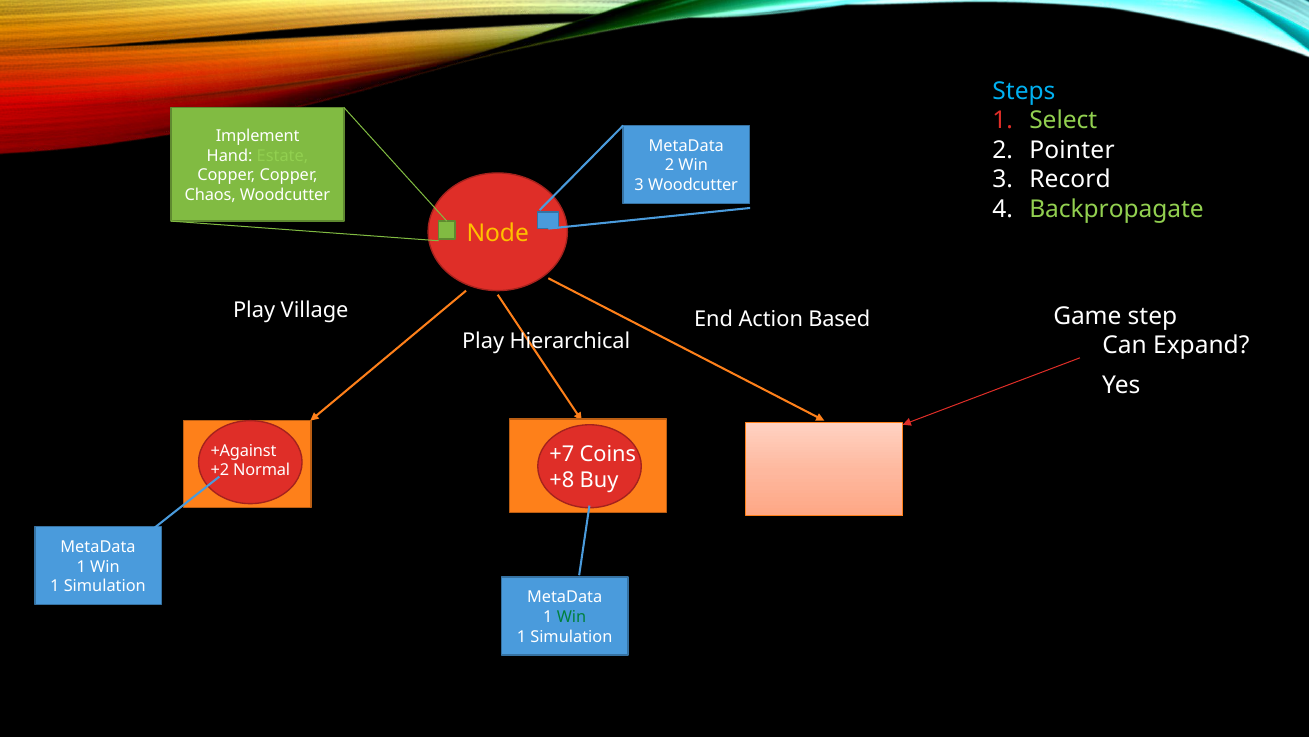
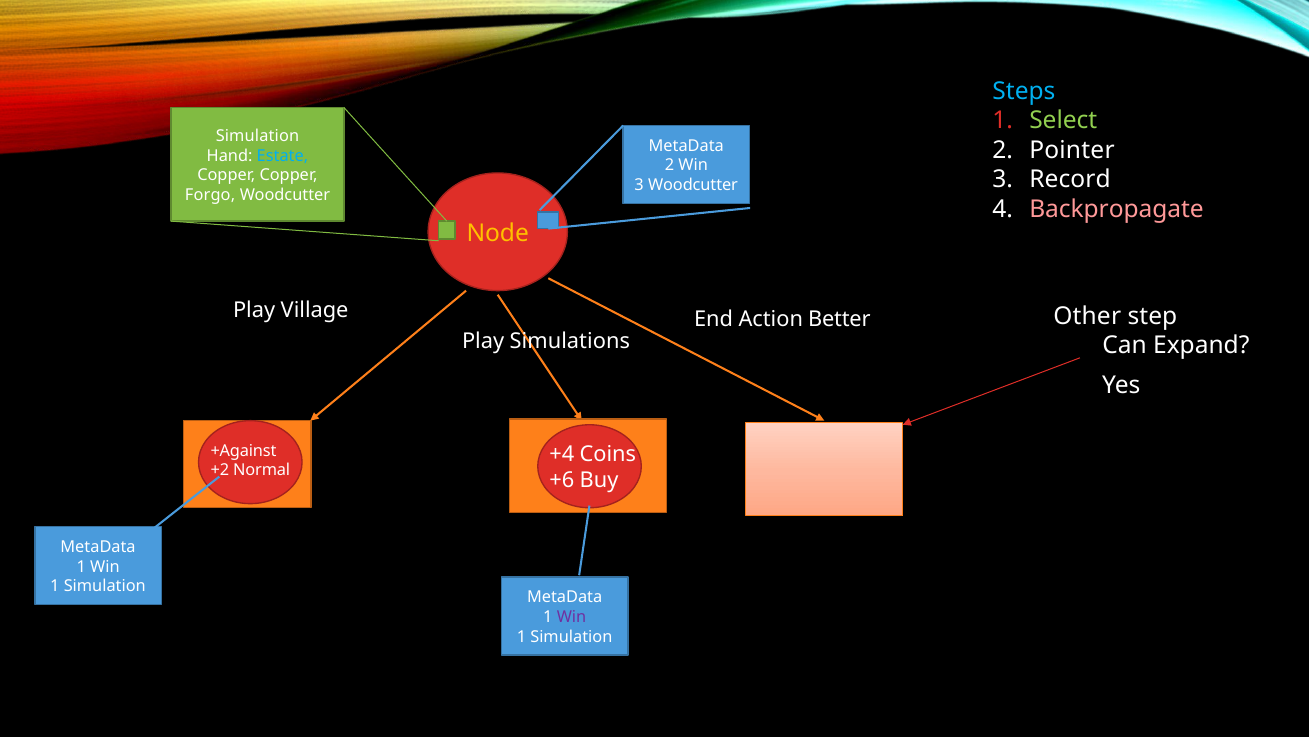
Implement: Implement -> Simulation (257, 136)
Estate colour: light green -> light blue (282, 156)
Chaos: Chaos -> Forgo (210, 195)
Backpropagate colour: light green -> pink (1117, 209)
Game: Game -> Other (1087, 316)
Based: Based -> Better (839, 319)
Hierarchical: Hierarchical -> Simulations (570, 341)
+7: +7 -> +4 (562, 454)
+8: +8 -> +6 (562, 480)
Win colour: green -> purple (572, 617)
